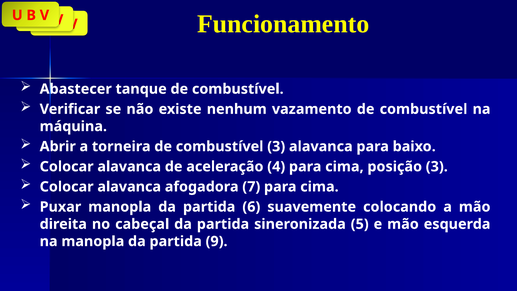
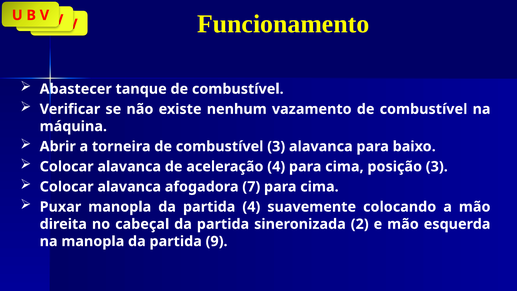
partida 6: 6 -> 4 (251, 207)
5: 5 -> 2 (360, 224)
